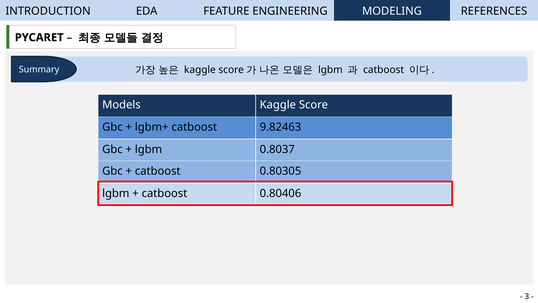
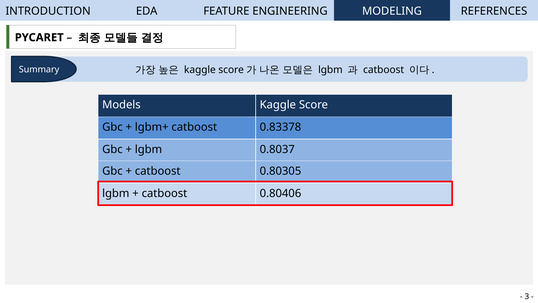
9.82463: 9.82463 -> 0.83378 (280, 127)
